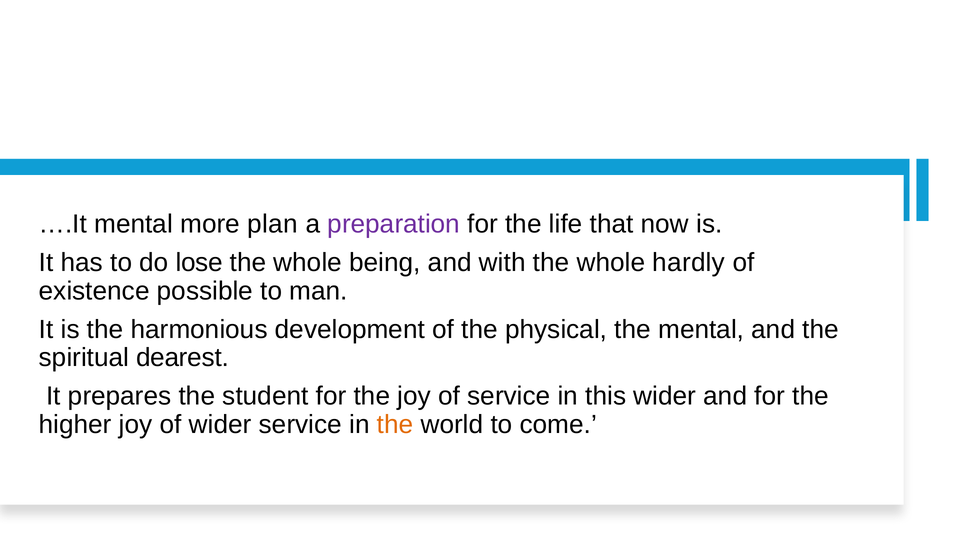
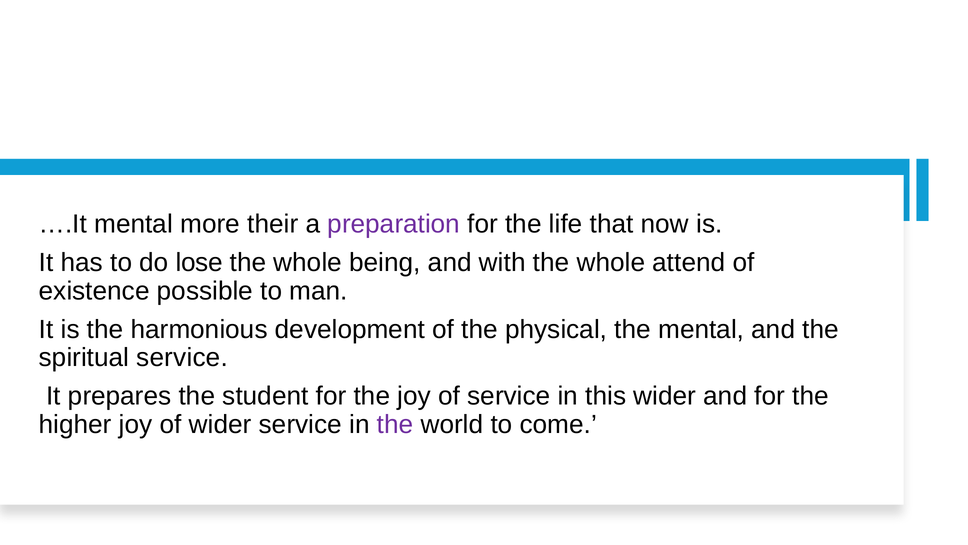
plan: plan -> their (273, 224)
hardly: hardly -> attend (689, 262)
spiritual dearest: dearest -> service (182, 357)
the colour: orange -> purple (395, 424)
